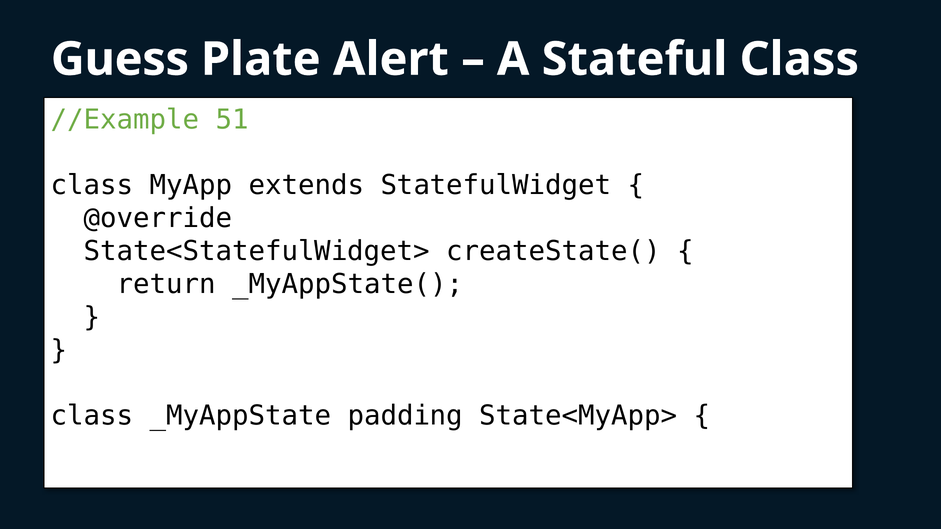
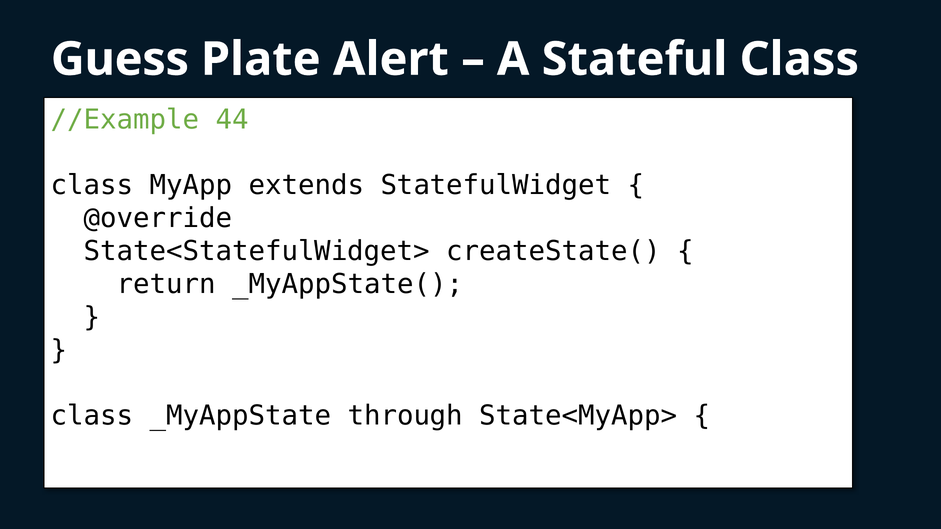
51: 51 -> 44 (232, 120)
padding: padding -> through (405, 416)
